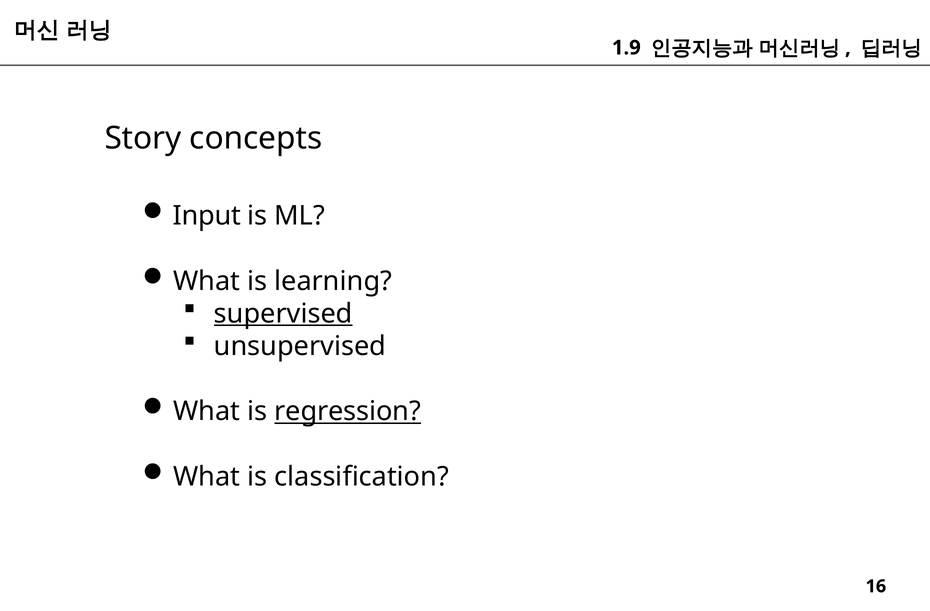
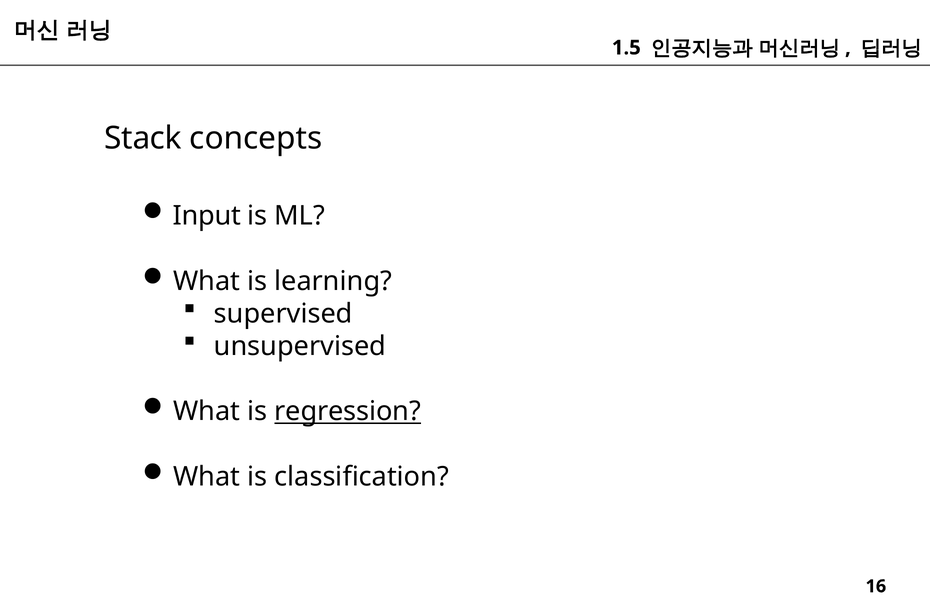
1.9: 1.9 -> 1.5 (626, 48)
Story: Story -> Stack (143, 138)
supervised underline: present -> none (283, 314)
